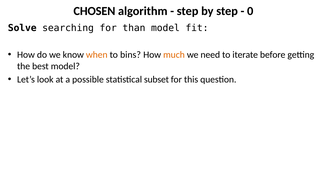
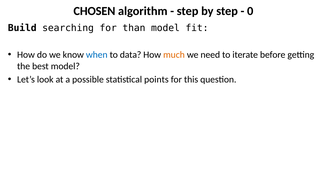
Solve: Solve -> Build (22, 28)
when colour: orange -> blue (97, 55)
bins: bins -> data (131, 55)
subset: subset -> points (156, 79)
